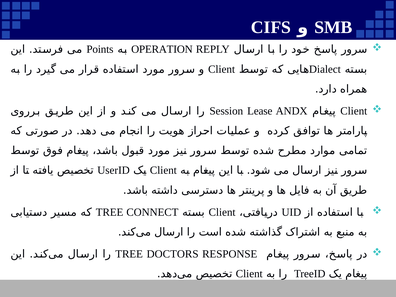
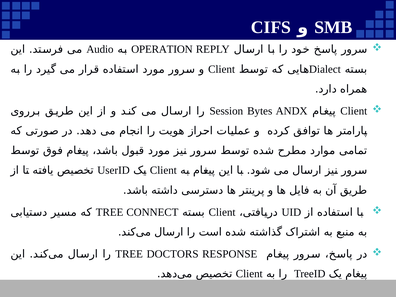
Points: Points -> Audio (100, 49)
Lease: Lease -> Bytes (260, 111)
